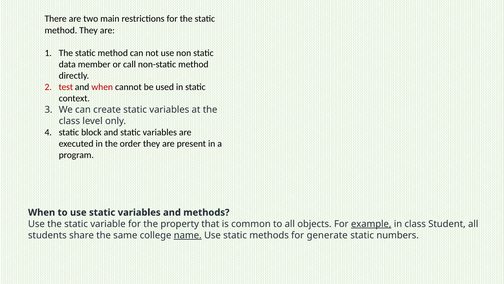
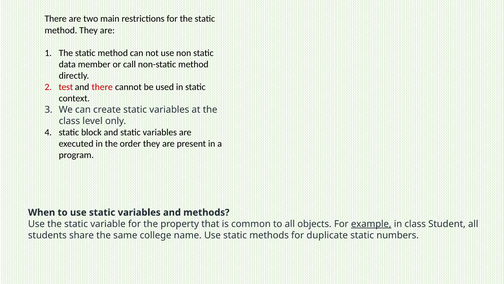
and when: when -> there (102, 87)
name underline: present -> none (188, 235)
generate: generate -> duplicate (327, 235)
